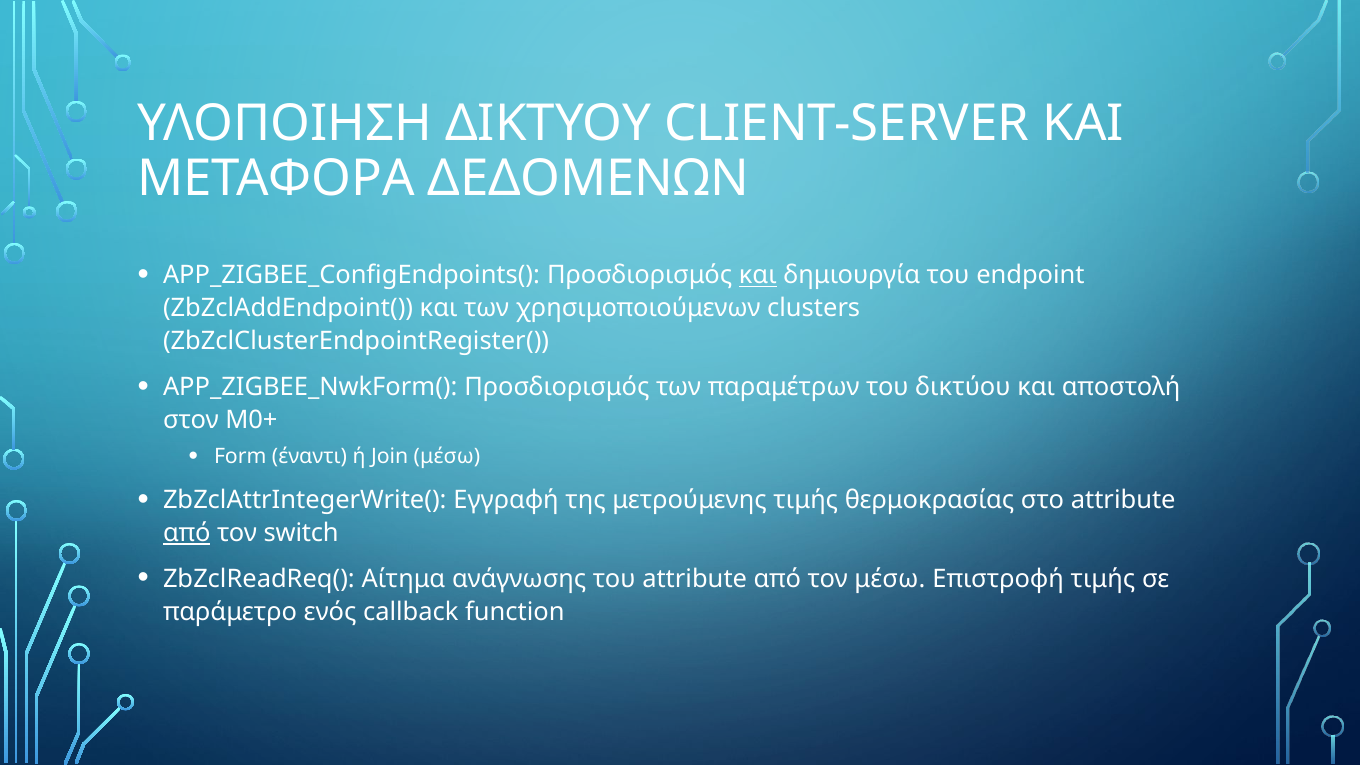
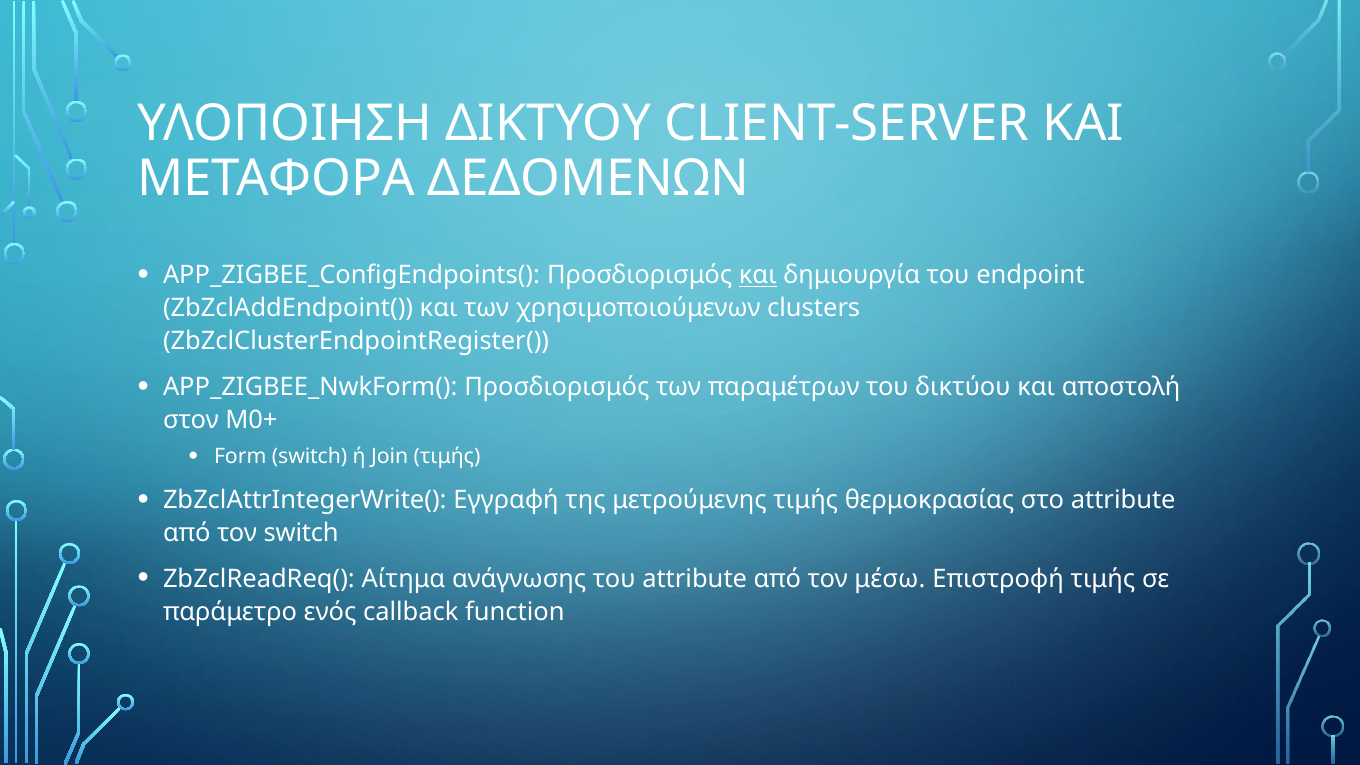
Form έναντι: έναντι -> switch (310, 456)
Join μέσω: μέσω -> τιμής (447, 456)
από underline: present -> none (187, 533)
